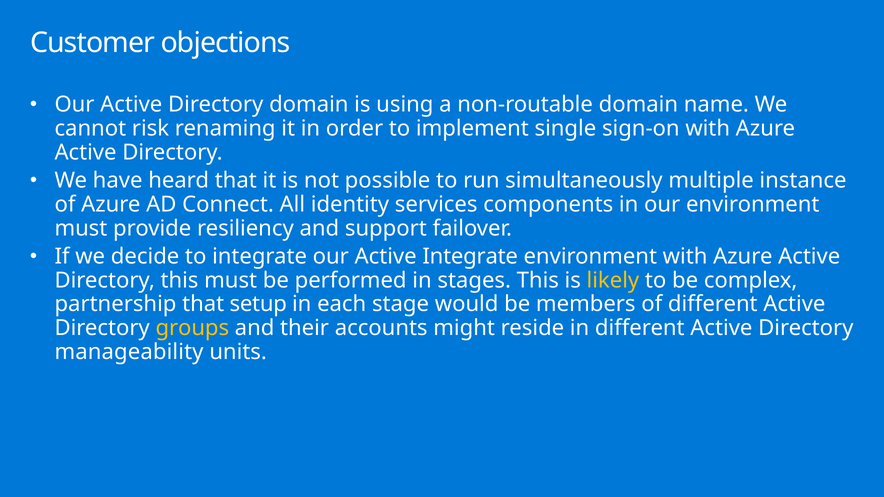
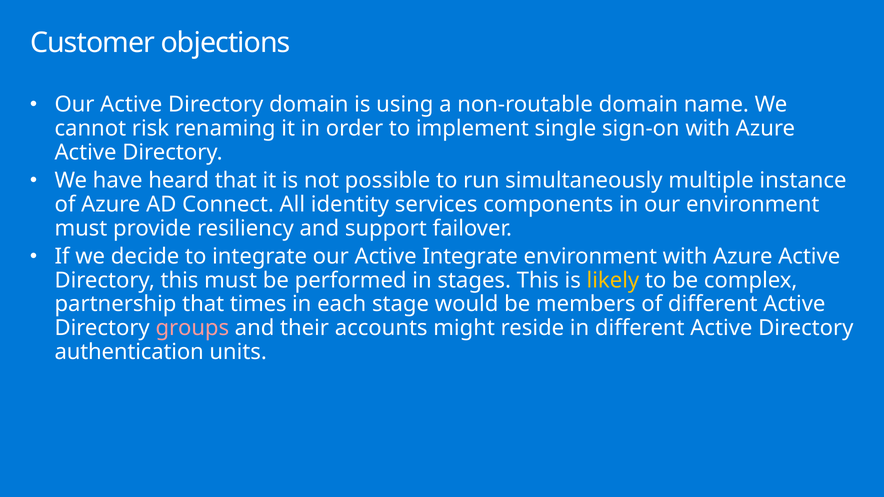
setup: setup -> times (258, 304)
groups colour: yellow -> pink (192, 328)
manageability: manageability -> authentication (129, 352)
